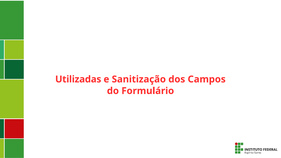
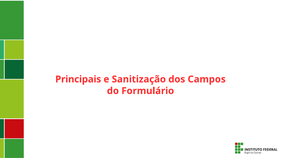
Utilizadas: Utilizadas -> Principais (78, 79)
